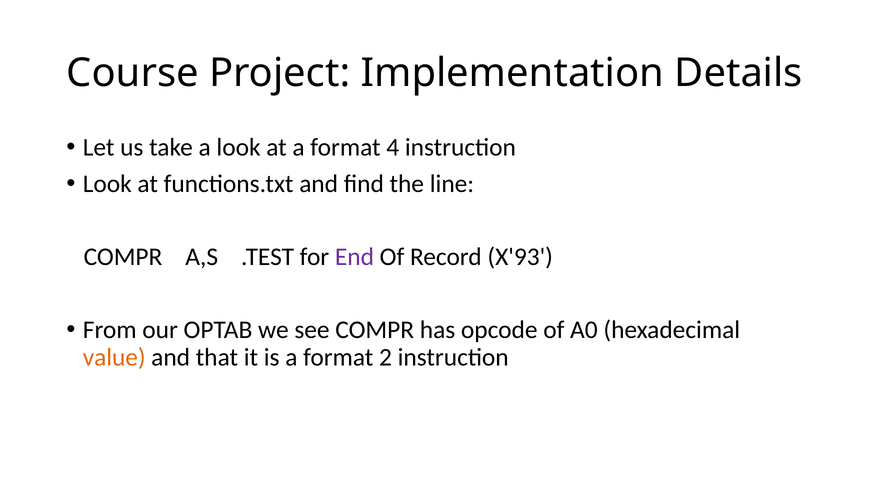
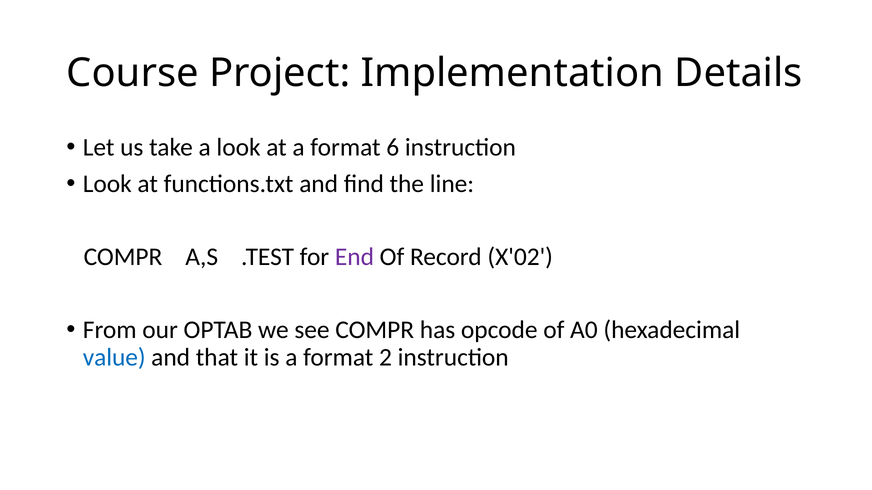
4: 4 -> 6 (393, 147)
X'93: X'93 -> X'02 (520, 257)
value colour: orange -> blue (114, 358)
